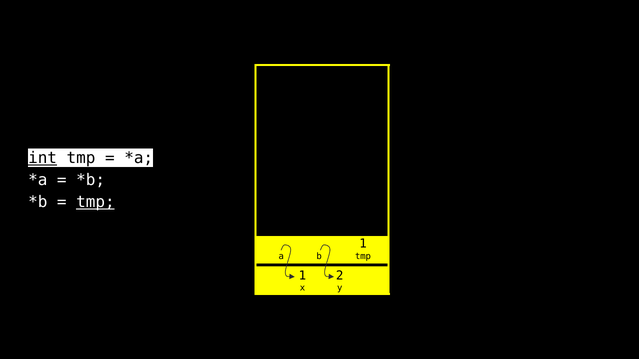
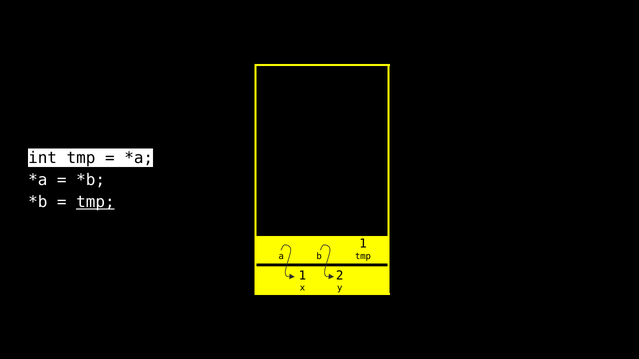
int underline: present -> none (43, 158)
